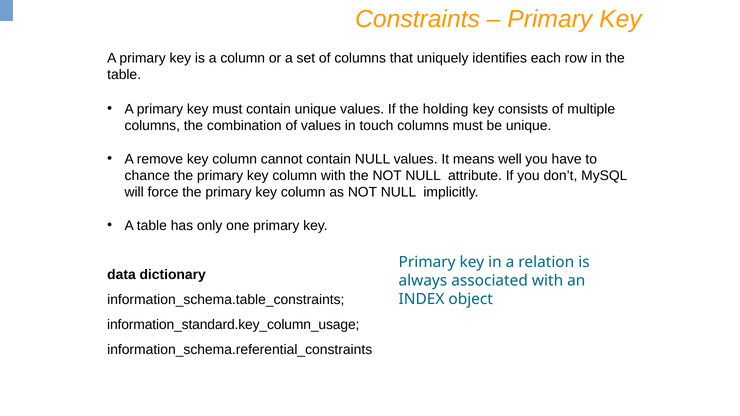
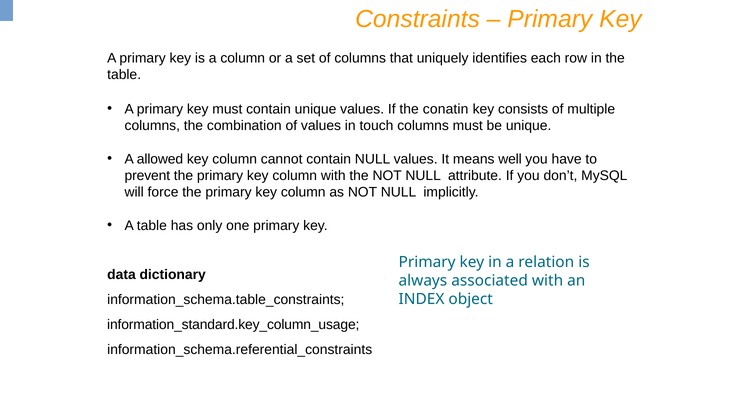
holding: holding -> conatin (446, 109)
remove: remove -> allowed (160, 159)
chance: chance -> prevent (147, 176)
